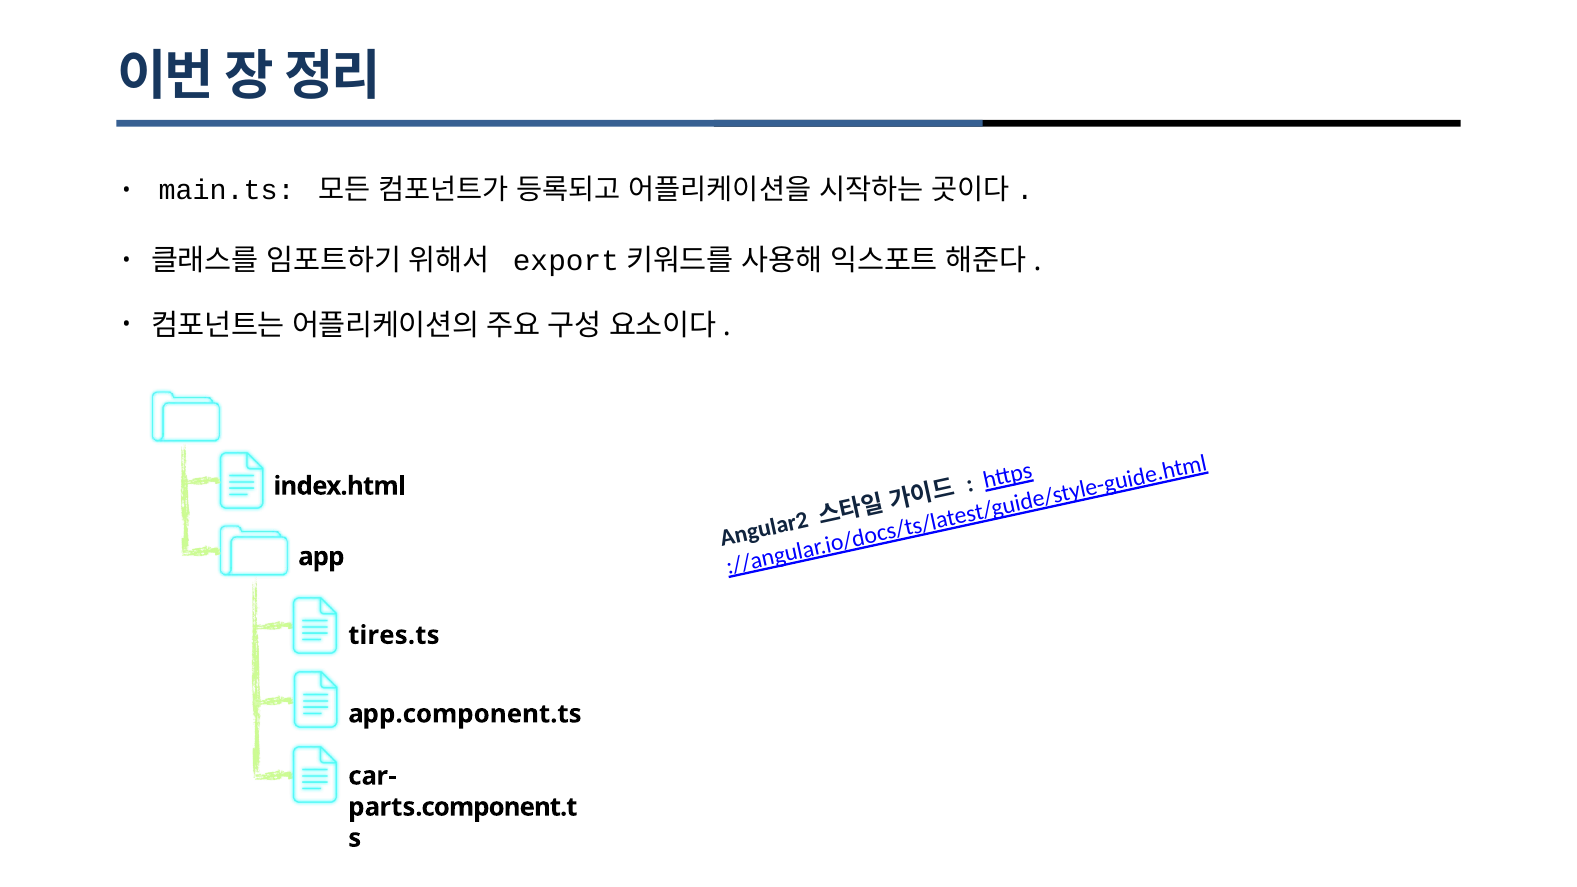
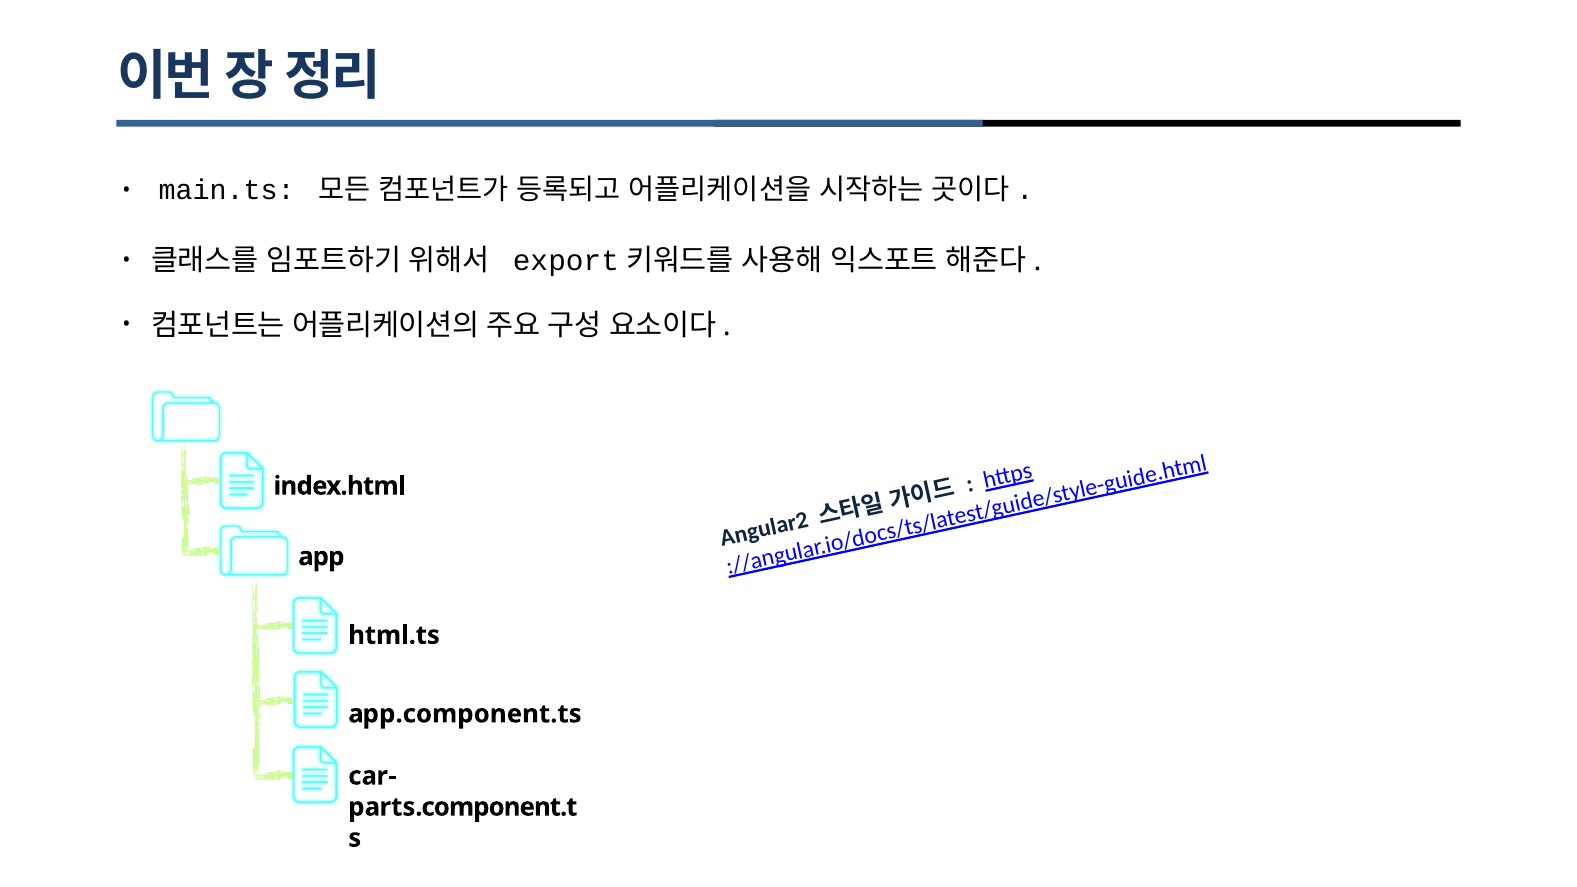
tires.ts: tires.ts -> html.ts (394, 635)
